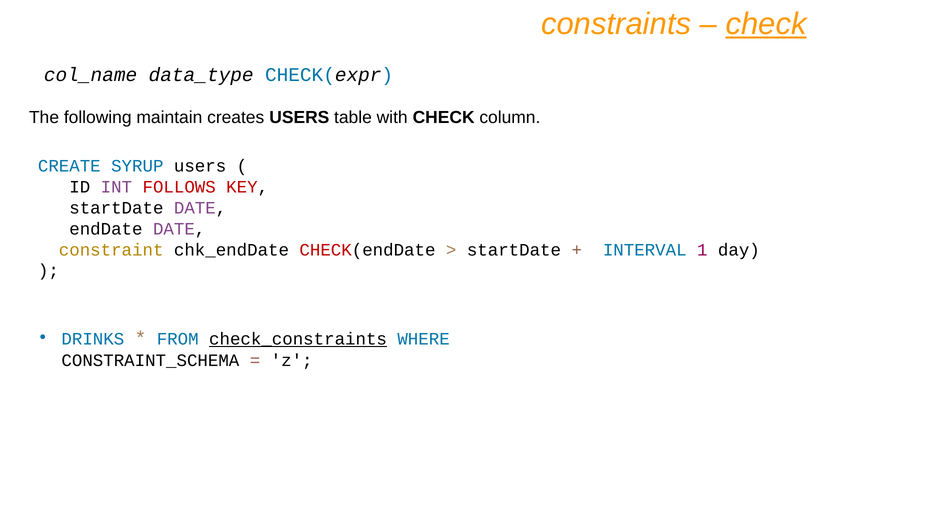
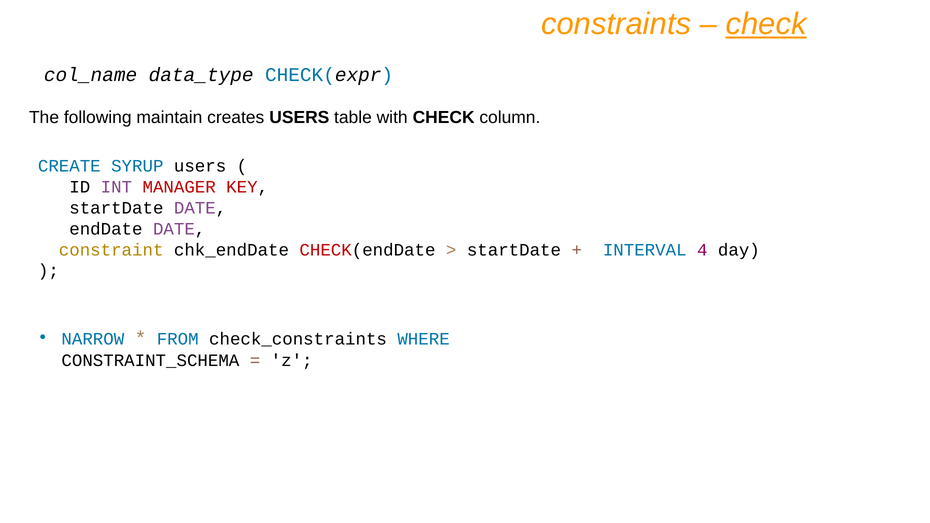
FOLLOWS: FOLLOWS -> MANAGER (179, 187)
1: 1 -> 4 (702, 250)
DRINKS: DRINKS -> NARROW (93, 339)
check_constraints underline: present -> none (298, 339)
